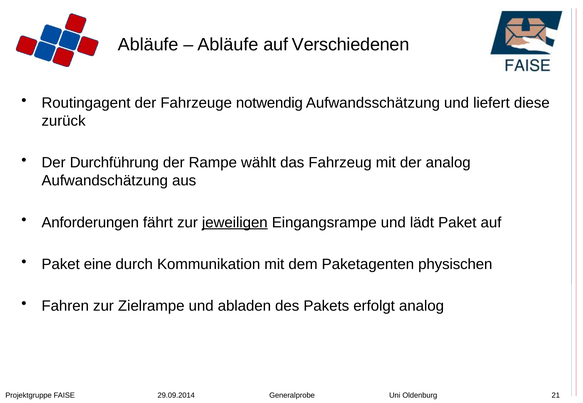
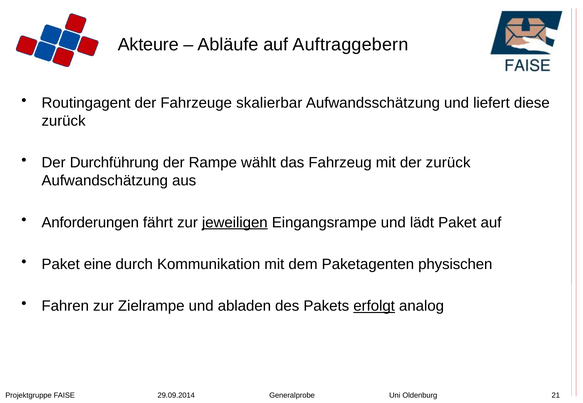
Abläufe: Abläufe -> Akteure (148, 45)
Verschiedenen: Verschiedenen -> Auftraggebern (350, 45)
notwendig: notwendig -> skalierbar (269, 103)
der analog: analog -> zurück (448, 163)
erfolgt underline: none -> present (374, 306)
